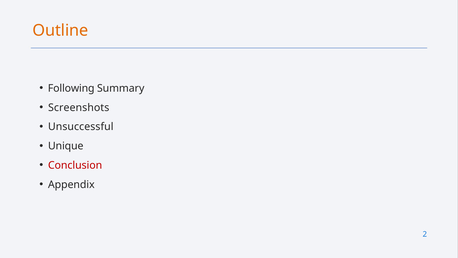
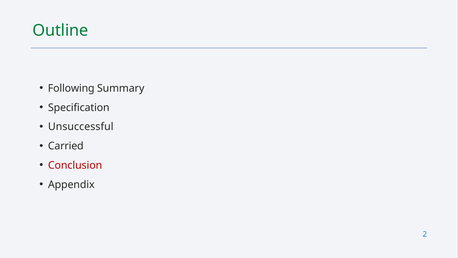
Outline colour: orange -> green (60, 31)
Screenshots: Screenshots -> Specification (79, 107)
Unique: Unique -> Carried (66, 146)
